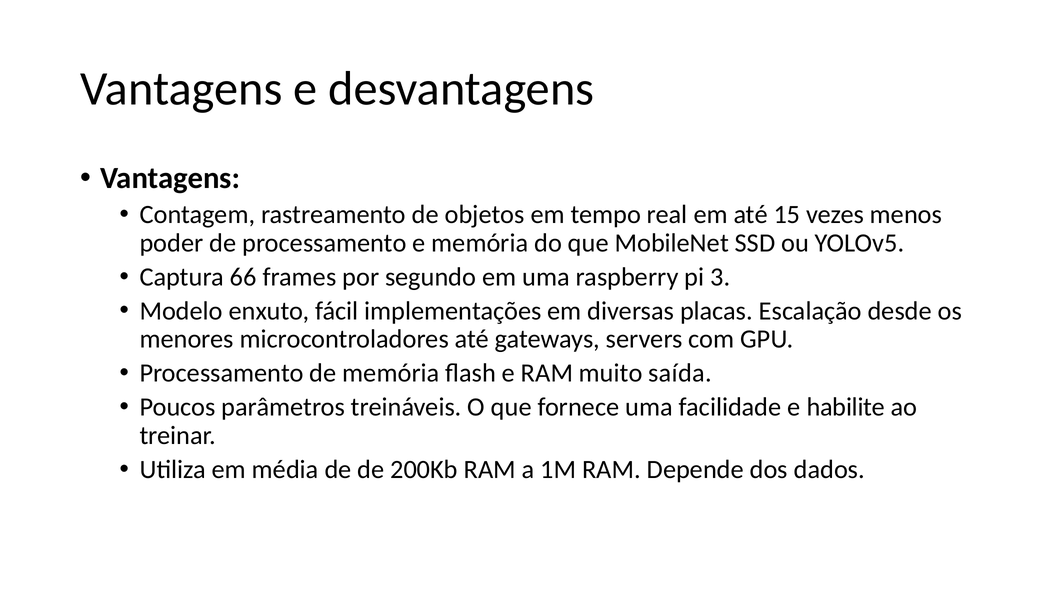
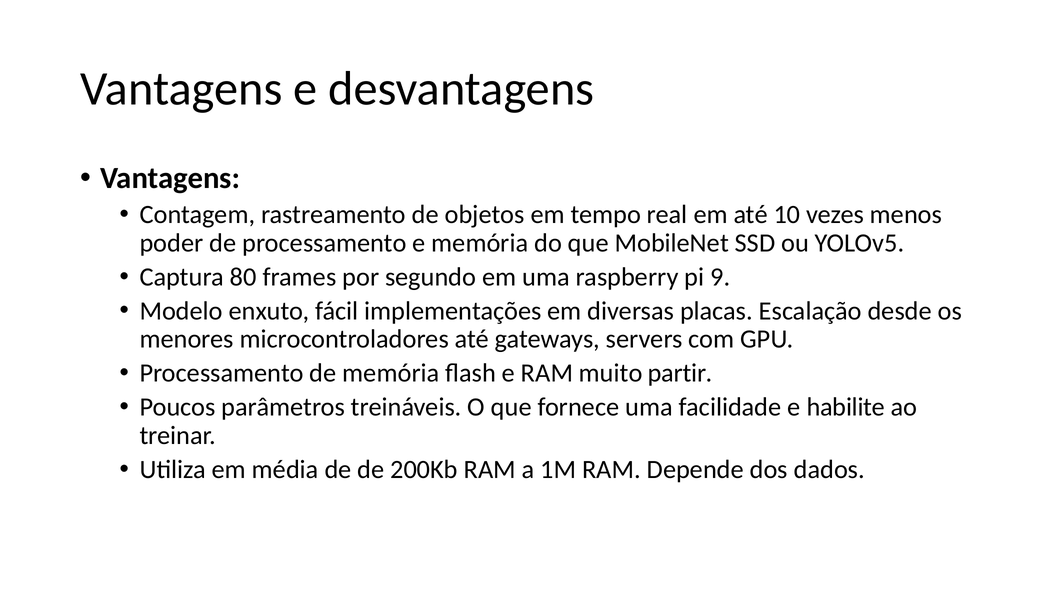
15: 15 -> 10 (787, 214)
66: 66 -> 80 (243, 277)
3: 3 -> 9 (720, 277)
saída: saída -> partir (680, 373)
